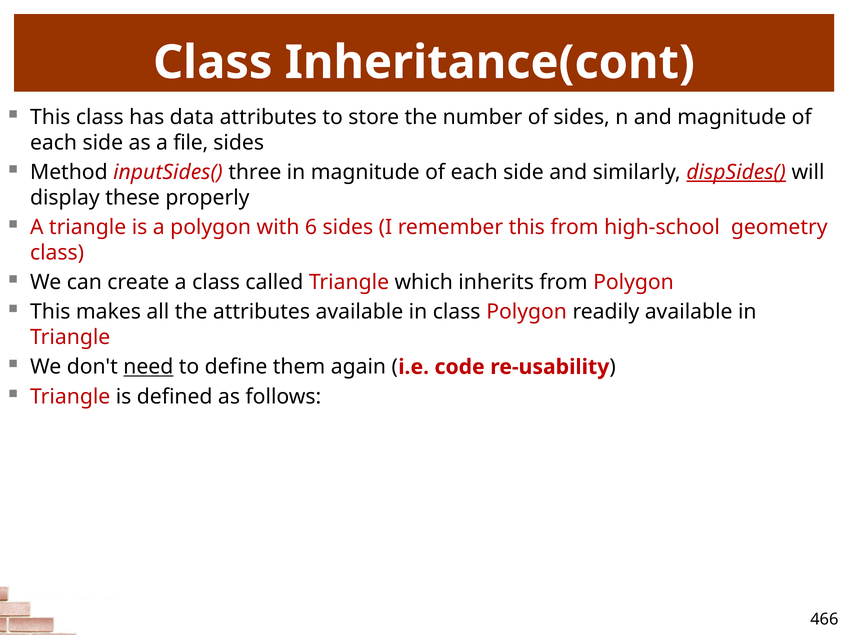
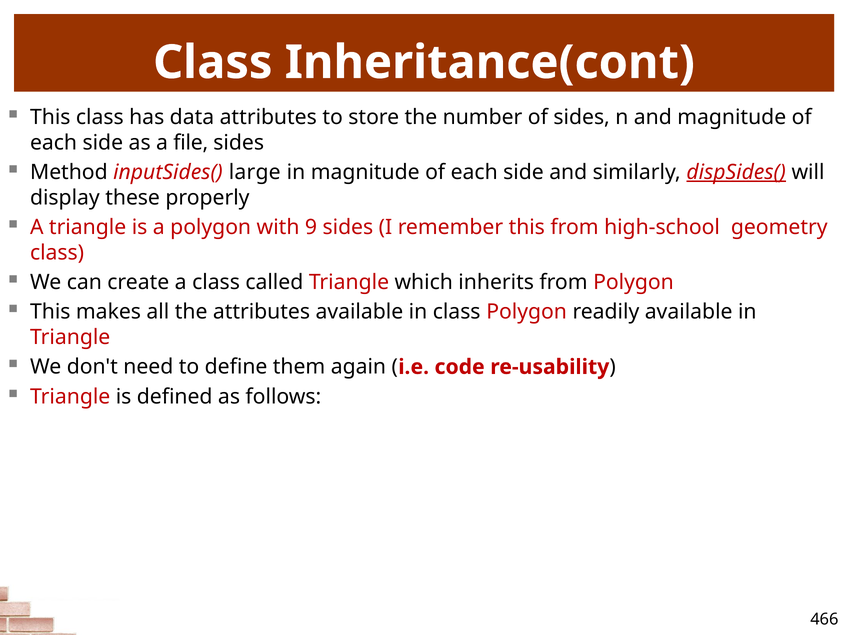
three: three -> large (255, 172)
6: 6 -> 9 (311, 227)
need underline: present -> none (148, 367)
